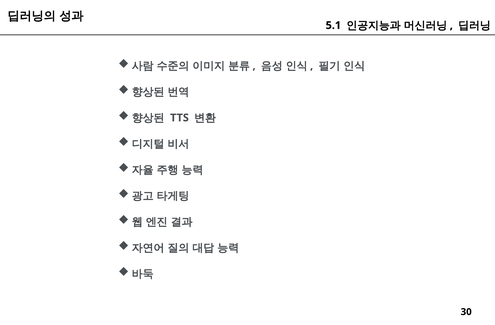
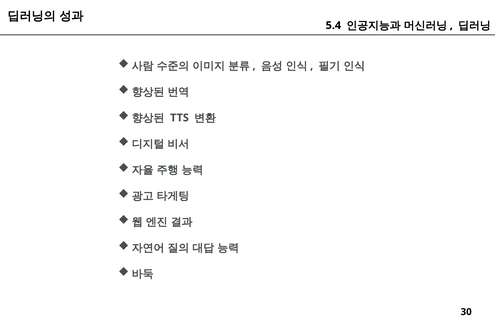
5.1: 5.1 -> 5.4 (333, 25)
